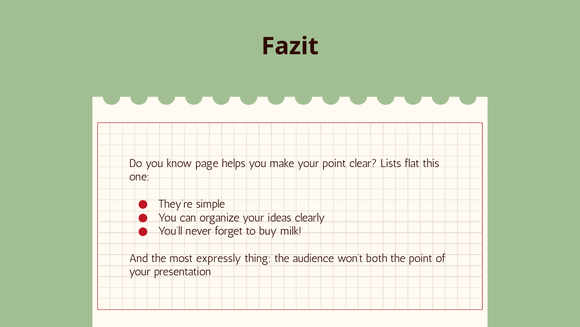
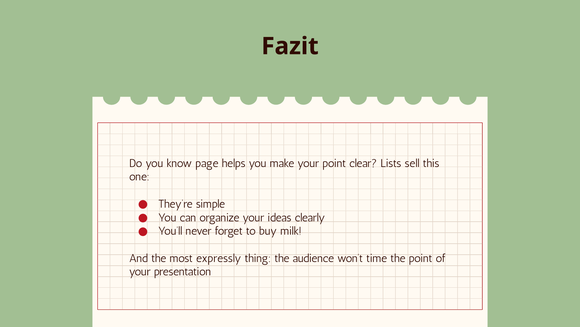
flat: flat -> sell (412, 163)
both: both -> time (377, 258)
